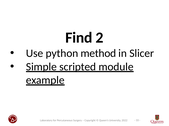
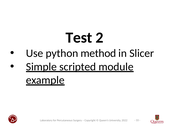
Find: Find -> Test (79, 38)
